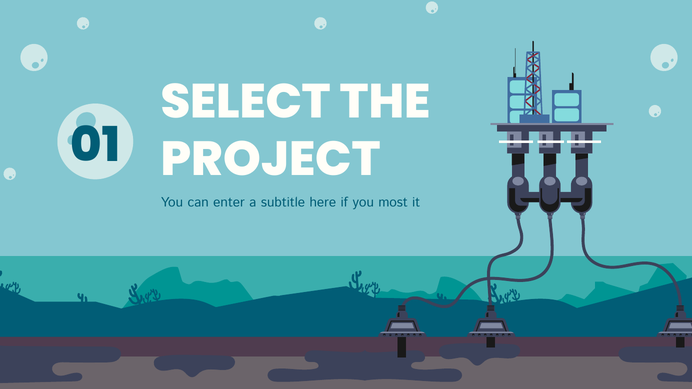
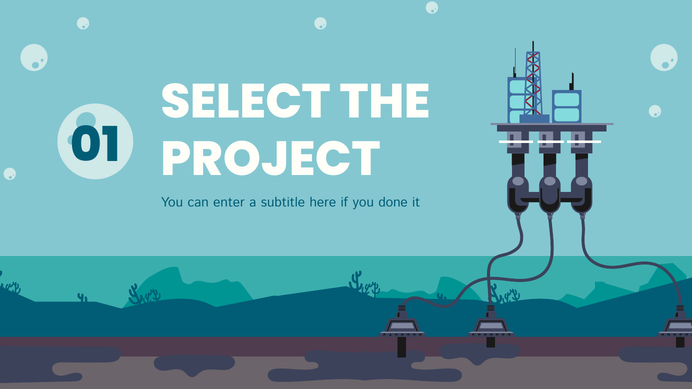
most: most -> done (393, 203)
